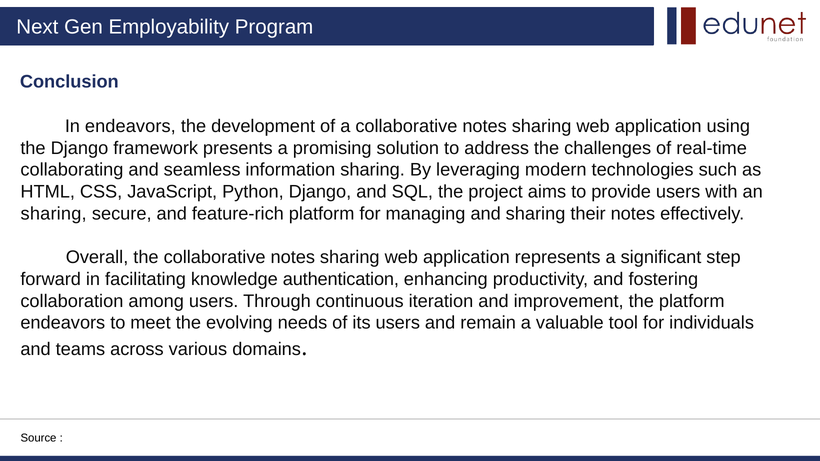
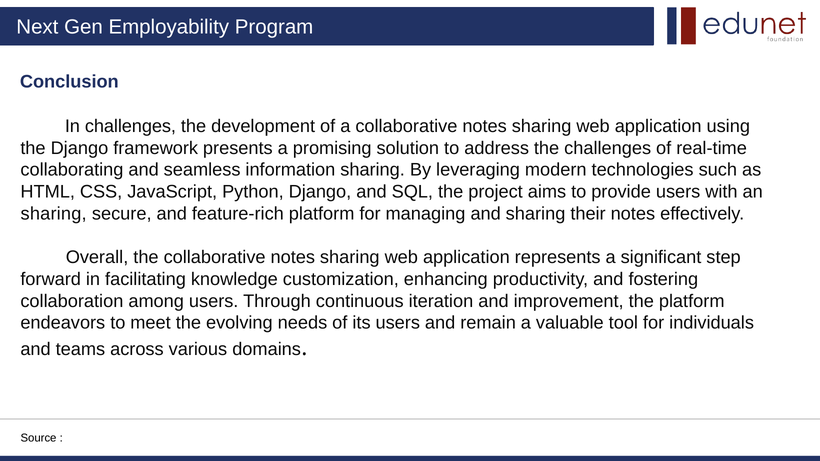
In endeavors: endeavors -> challenges (130, 126)
authentication: authentication -> customization (341, 279)
